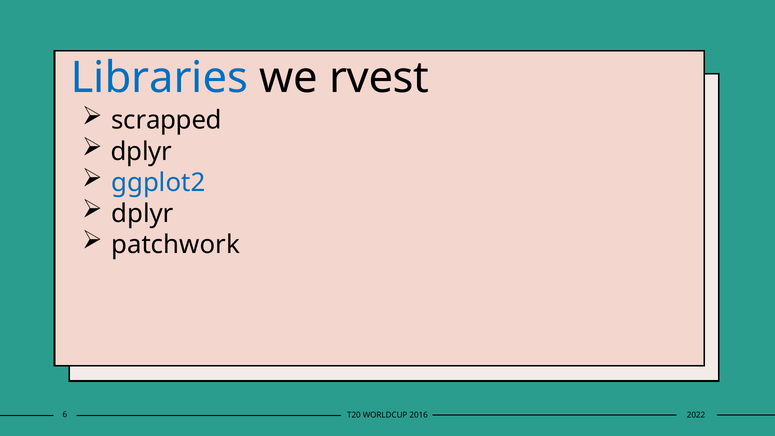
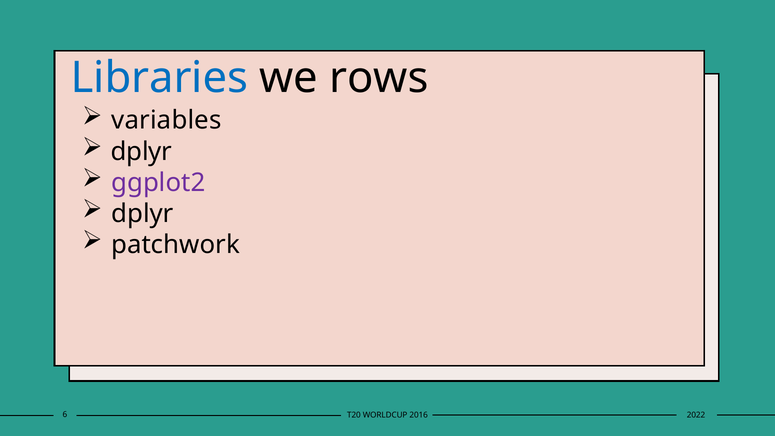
rvest: rvest -> rows (379, 78)
scrapped: scrapped -> variables (166, 120)
ggplot2 colour: blue -> purple (158, 182)
